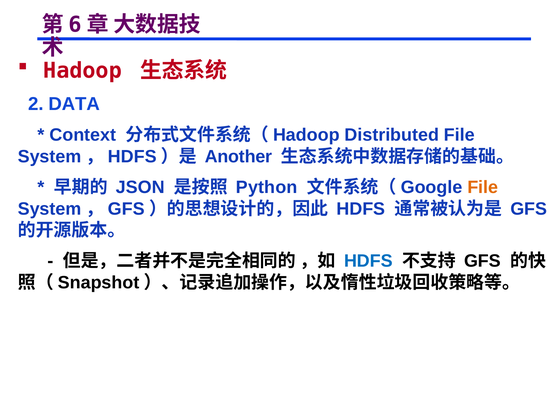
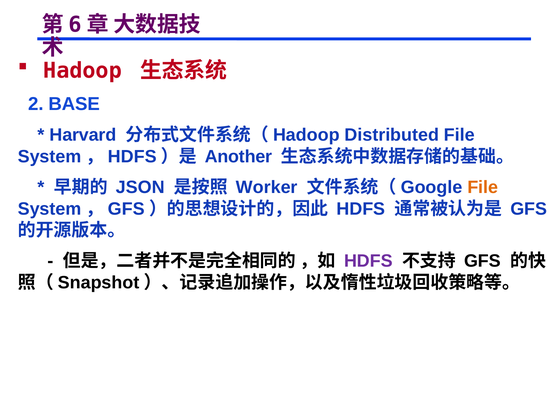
DATA: DATA -> BASE (74, 104)
Context: Context -> Harvard (83, 135)
Python: Python -> Worker (267, 187)
HDFS colour: blue -> purple (368, 261)
